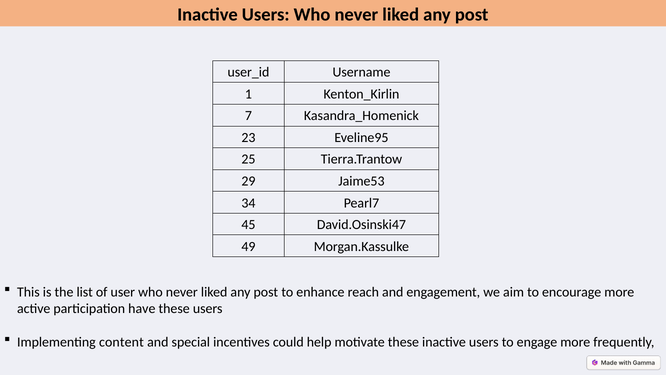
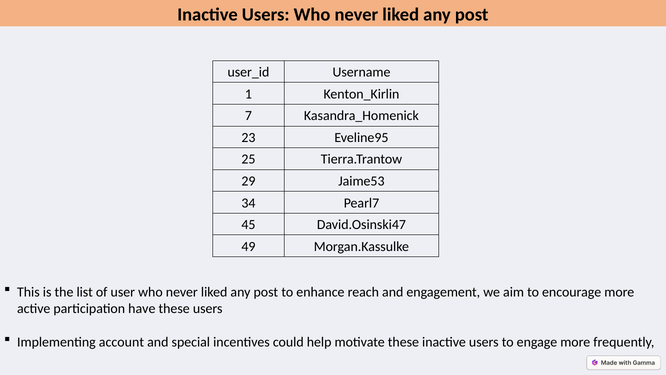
content: content -> account (121, 342)
